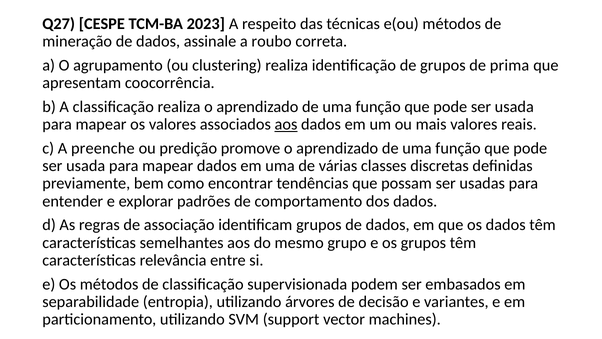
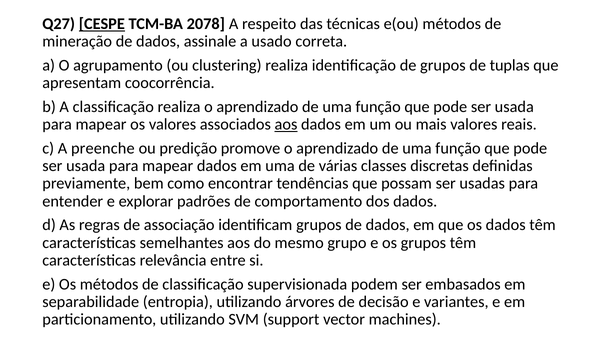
CESPE underline: none -> present (102, 24)
2023: 2023 -> 2078 (206, 24)
roubo: roubo -> usado (272, 41)
prima: prima -> tuplas (510, 65)
